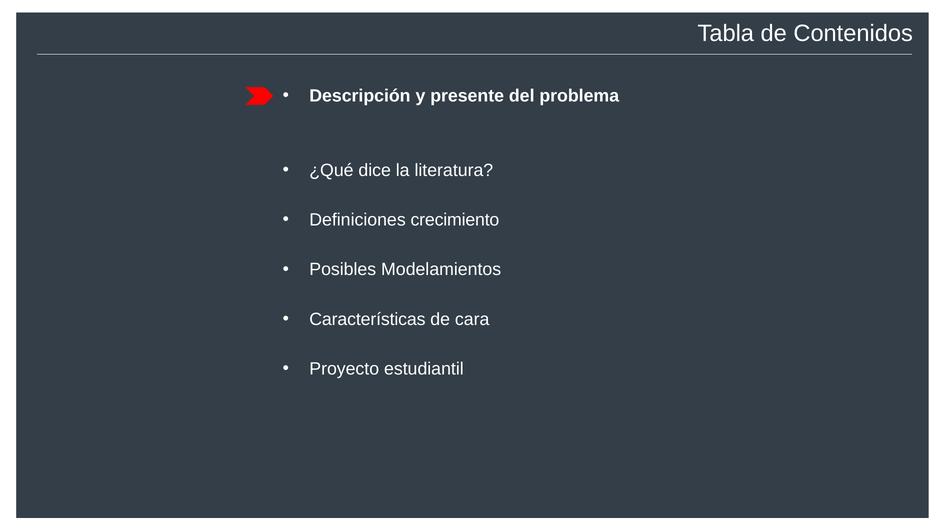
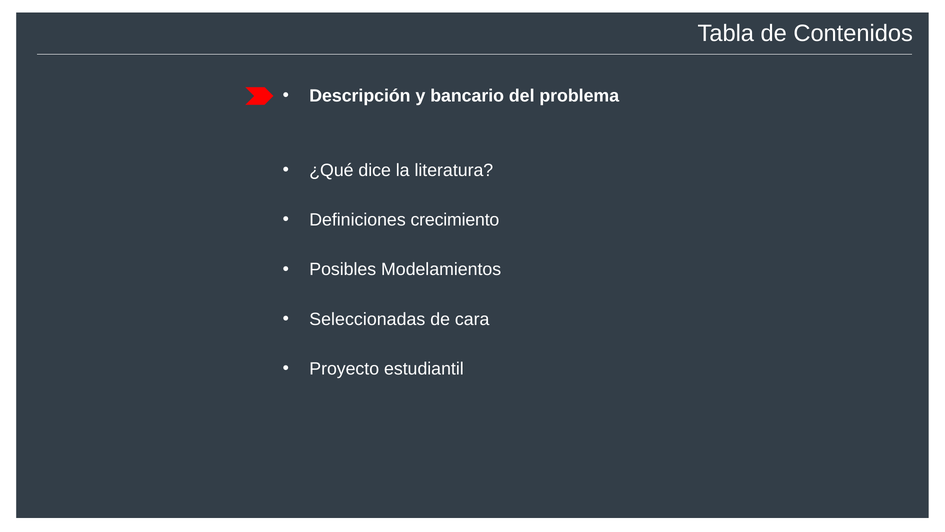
presente: presente -> bancario (467, 96)
Características: Características -> Seleccionadas (367, 319)
